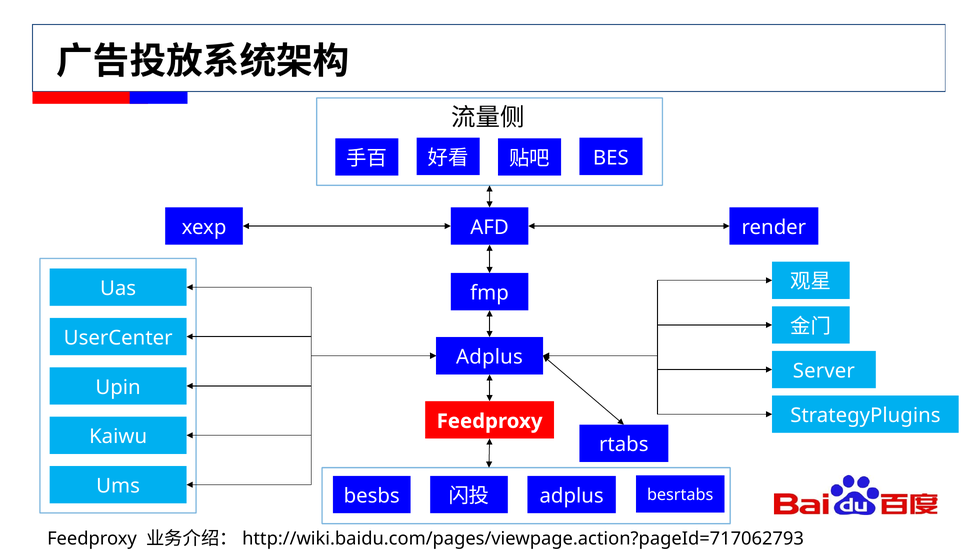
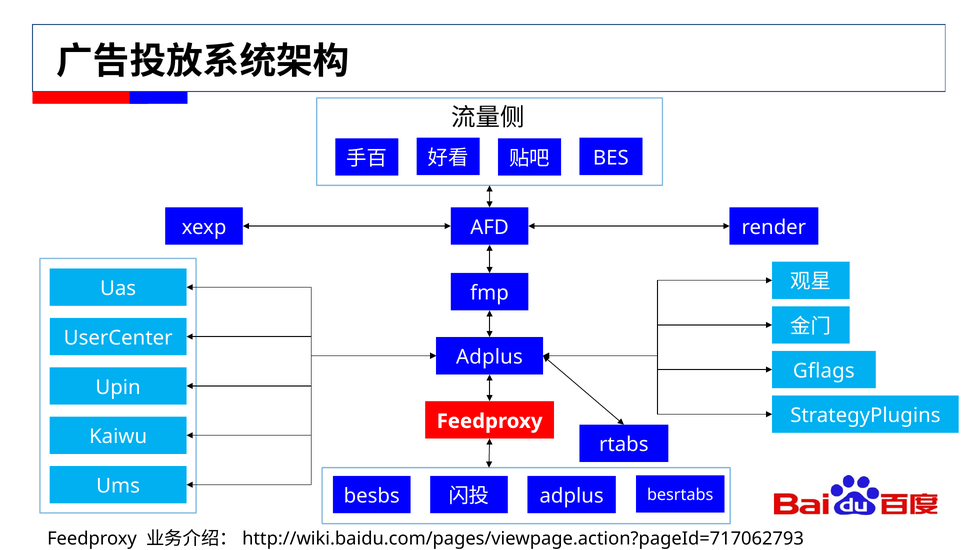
Server: Server -> Gflags (824, 371)
